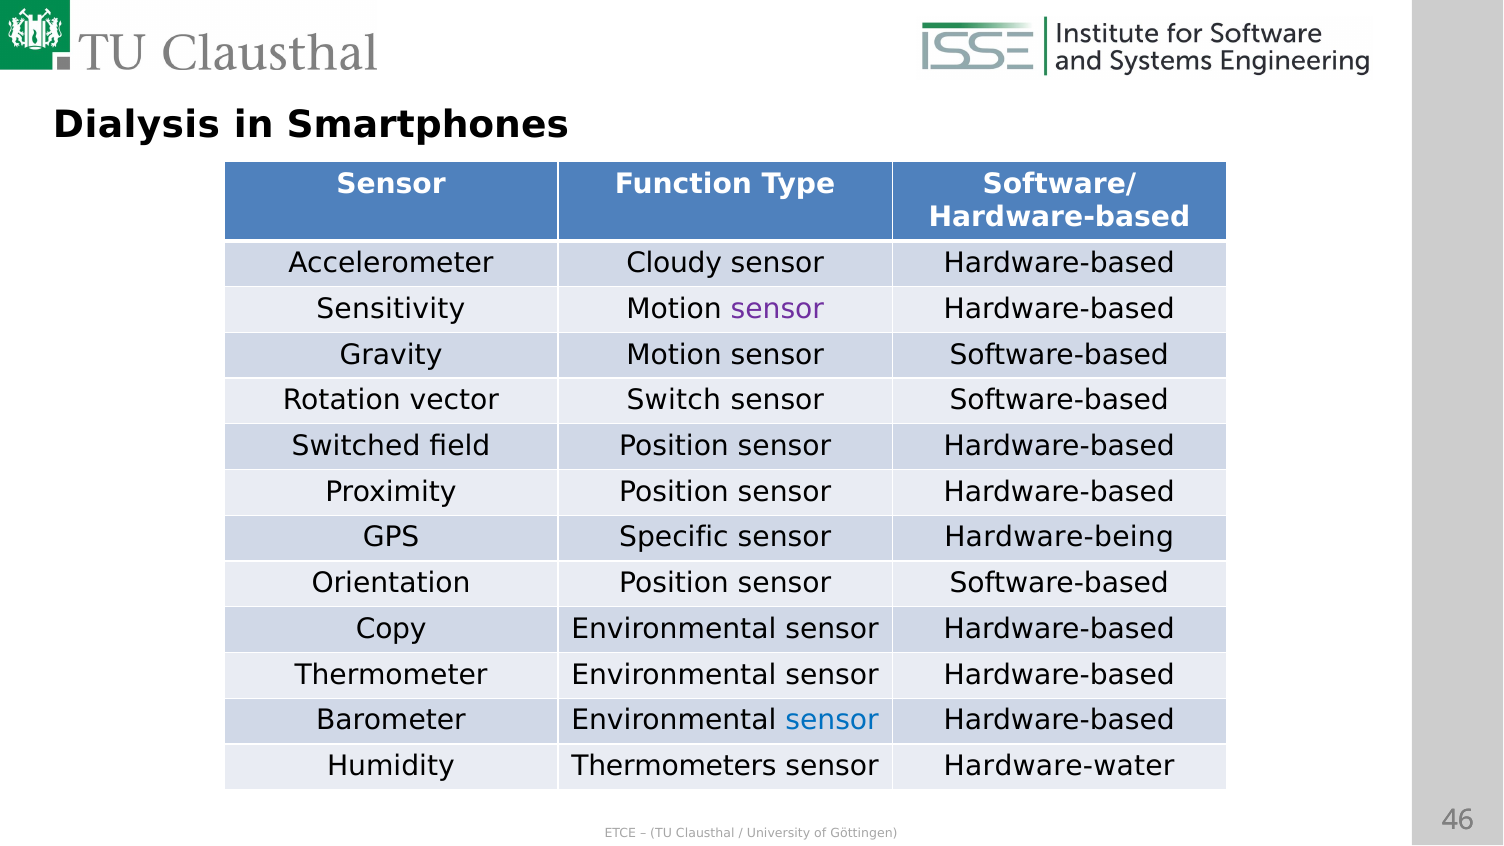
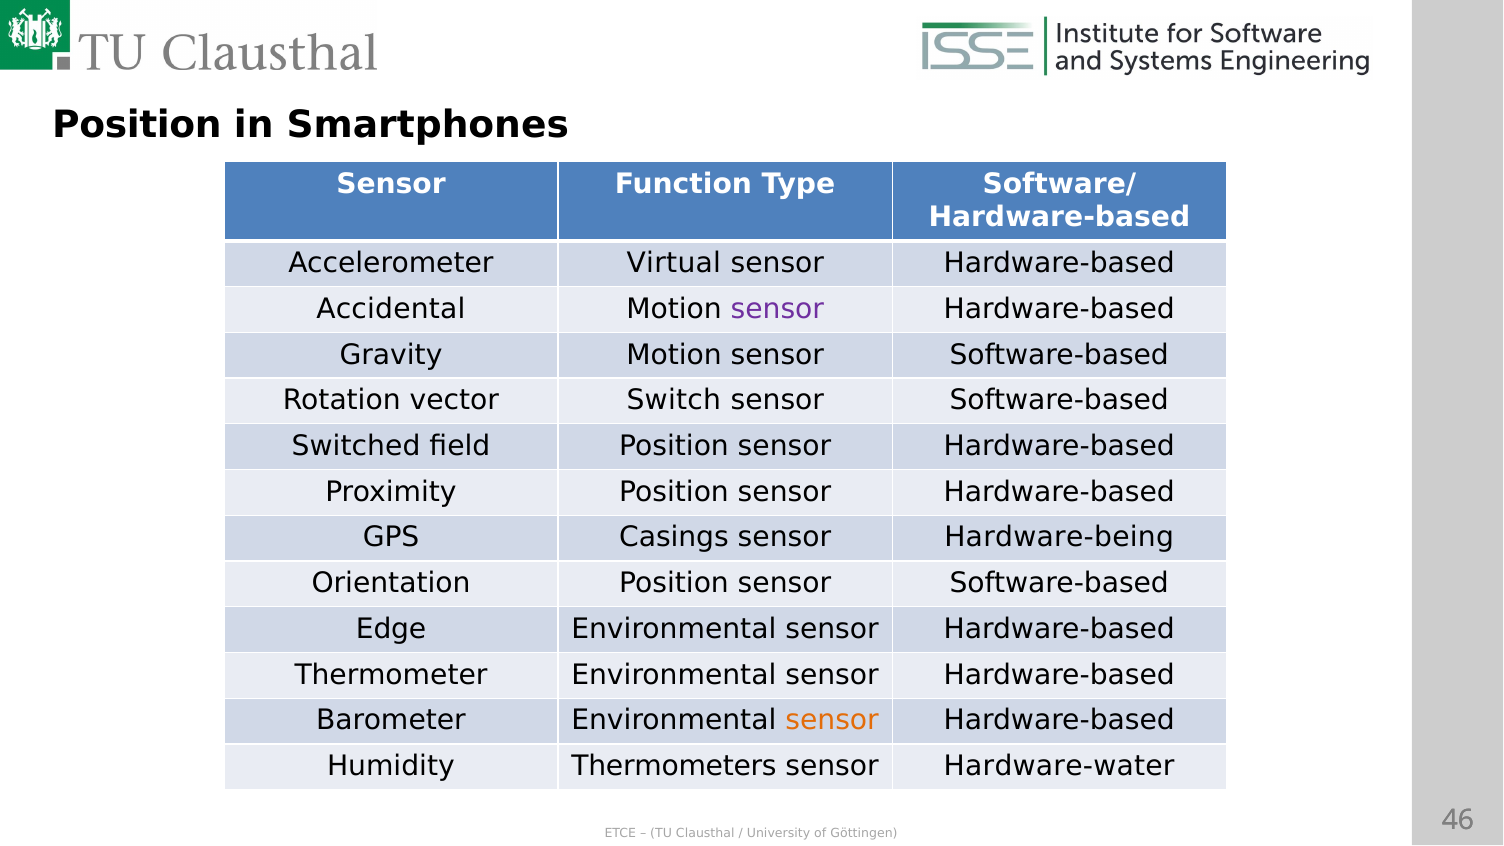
Dialysis: Dialysis -> Position (137, 125)
Cloudy: Cloudy -> Virtual (674, 263)
Sensitivity: Sensitivity -> Accidental (391, 309)
Specific: Specific -> Casings (674, 538)
Copy: Copy -> Edge (391, 629)
sensor colour: blue -> orange (832, 721)
